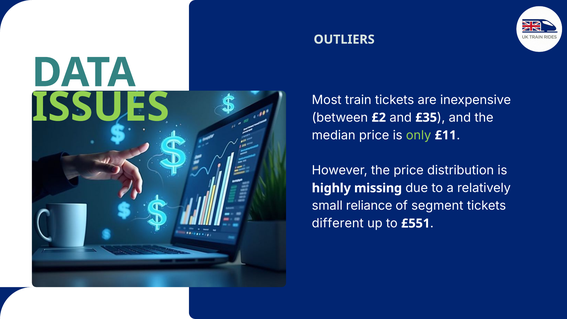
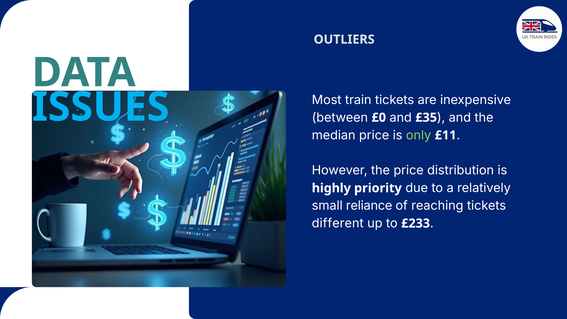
ISSUES colour: light green -> light blue (101, 107)
£2: £2 -> £0 (379, 118)
missing: missing -> priority (378, 188)
segment: segment -> reaching (437, 206)
£551: £551 -> £233 (416, 223)
